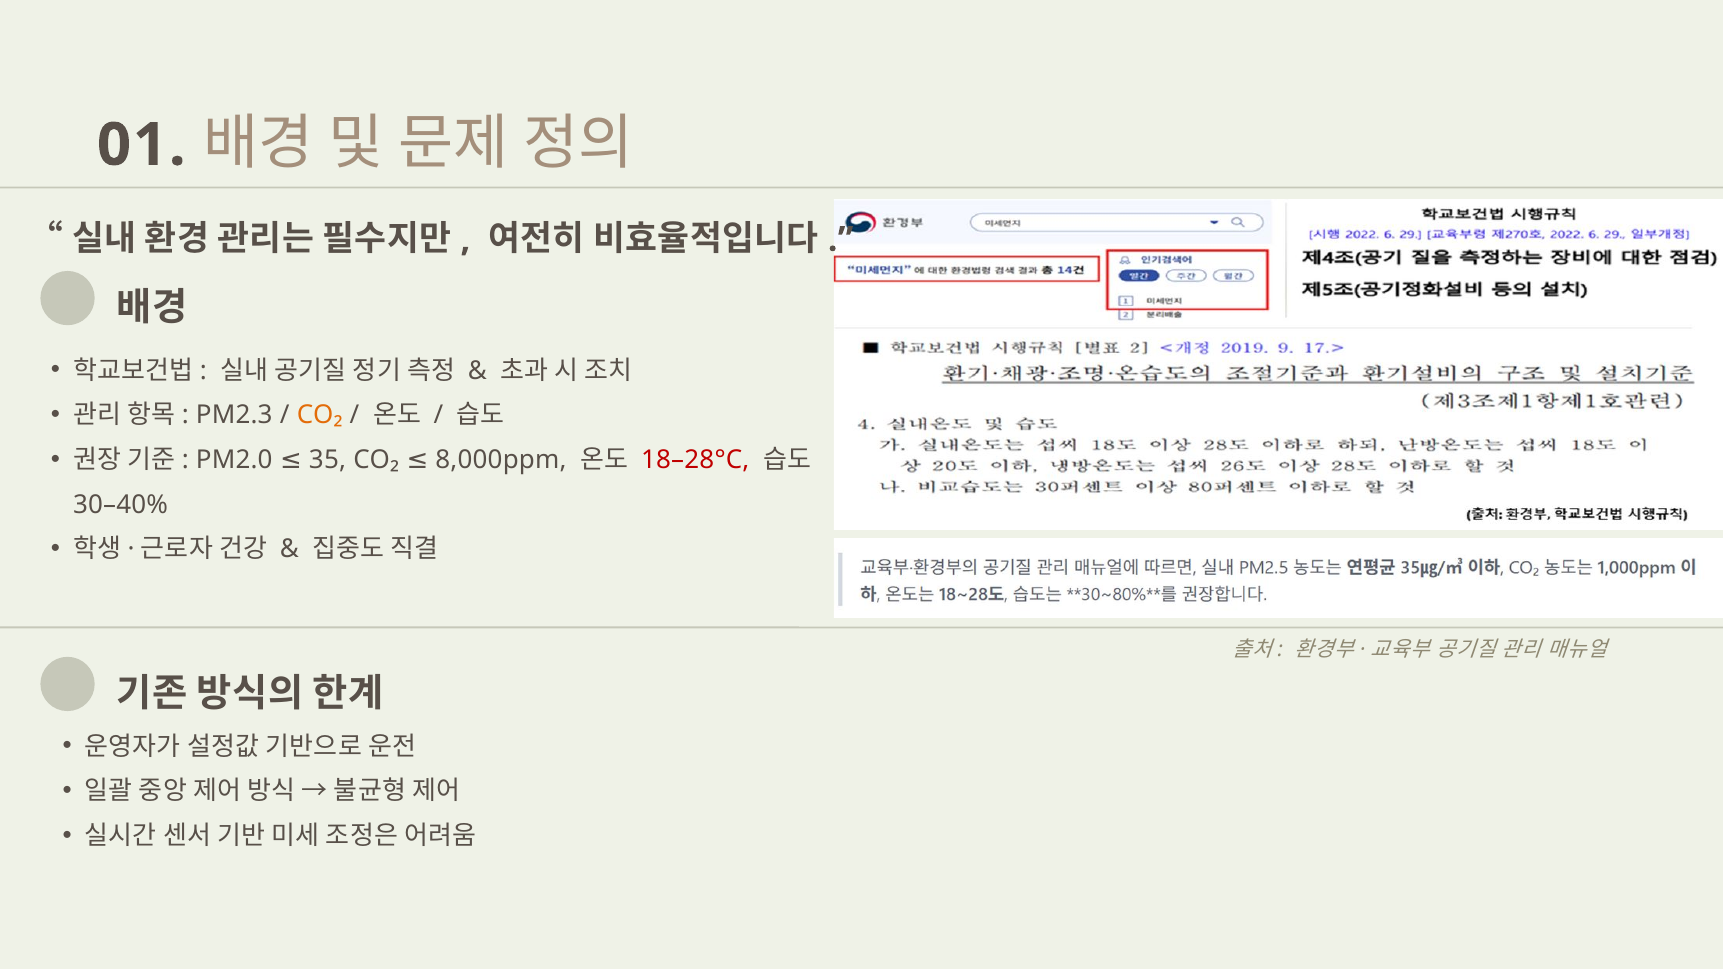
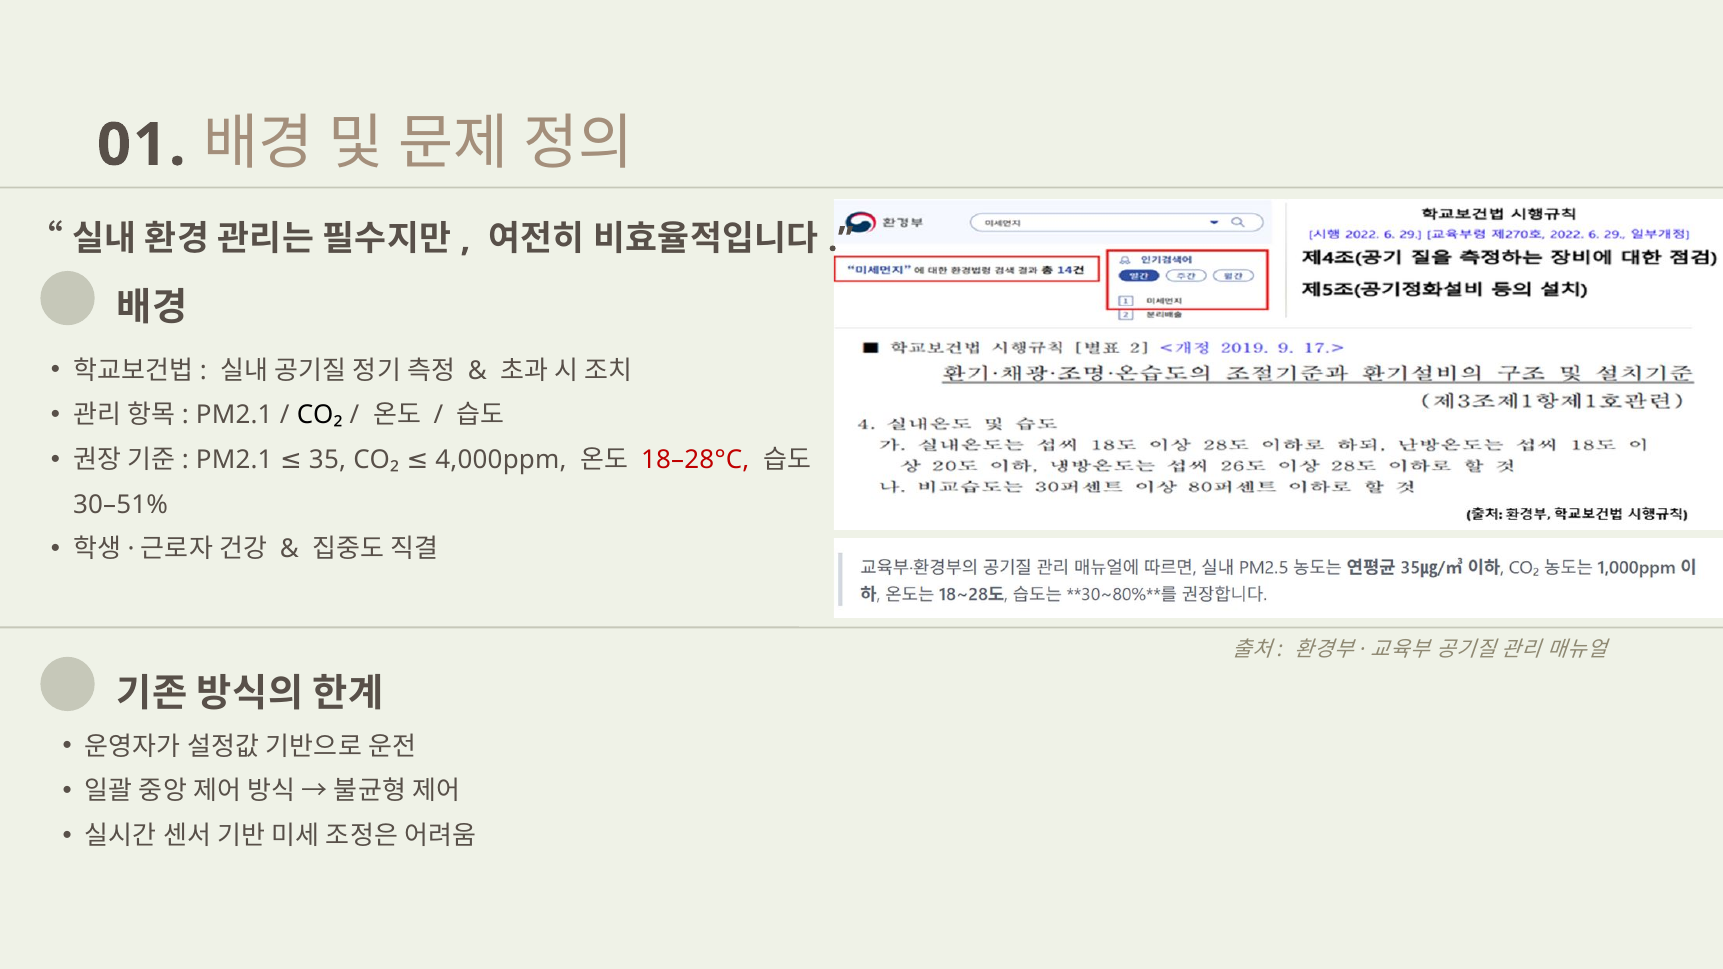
PM2.3: PM2.3 -> PM2.1 (234, 415)
CO₂ colour: orange -> black (320, 415)
PM2.0: PM2.0 -> PM2.1 (234, 460)
8,000ppm: 8,000ppm -> 4,000ppm (501, 460)
30–40%: 30–40% -> 30–51% (120, 505)
